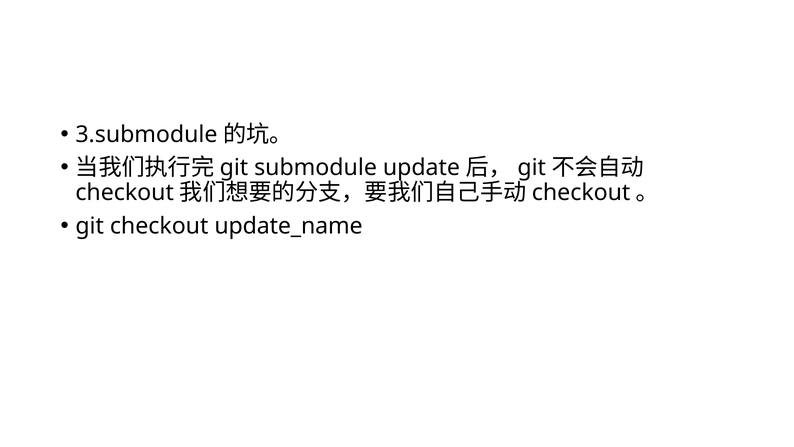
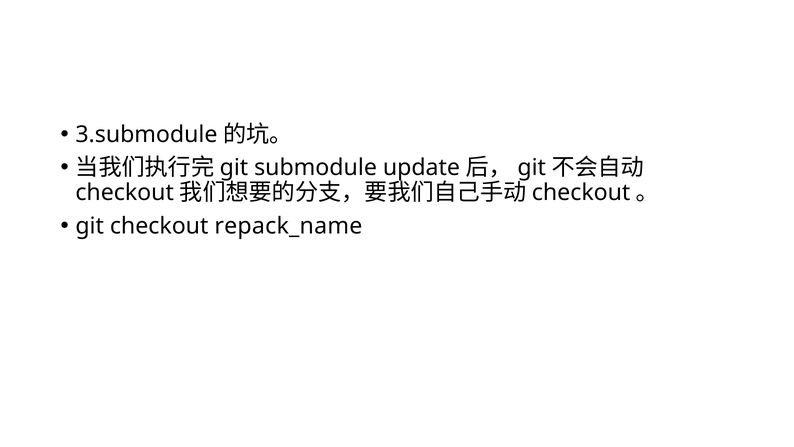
update_name: update_name -> repack_name (288, 226)
